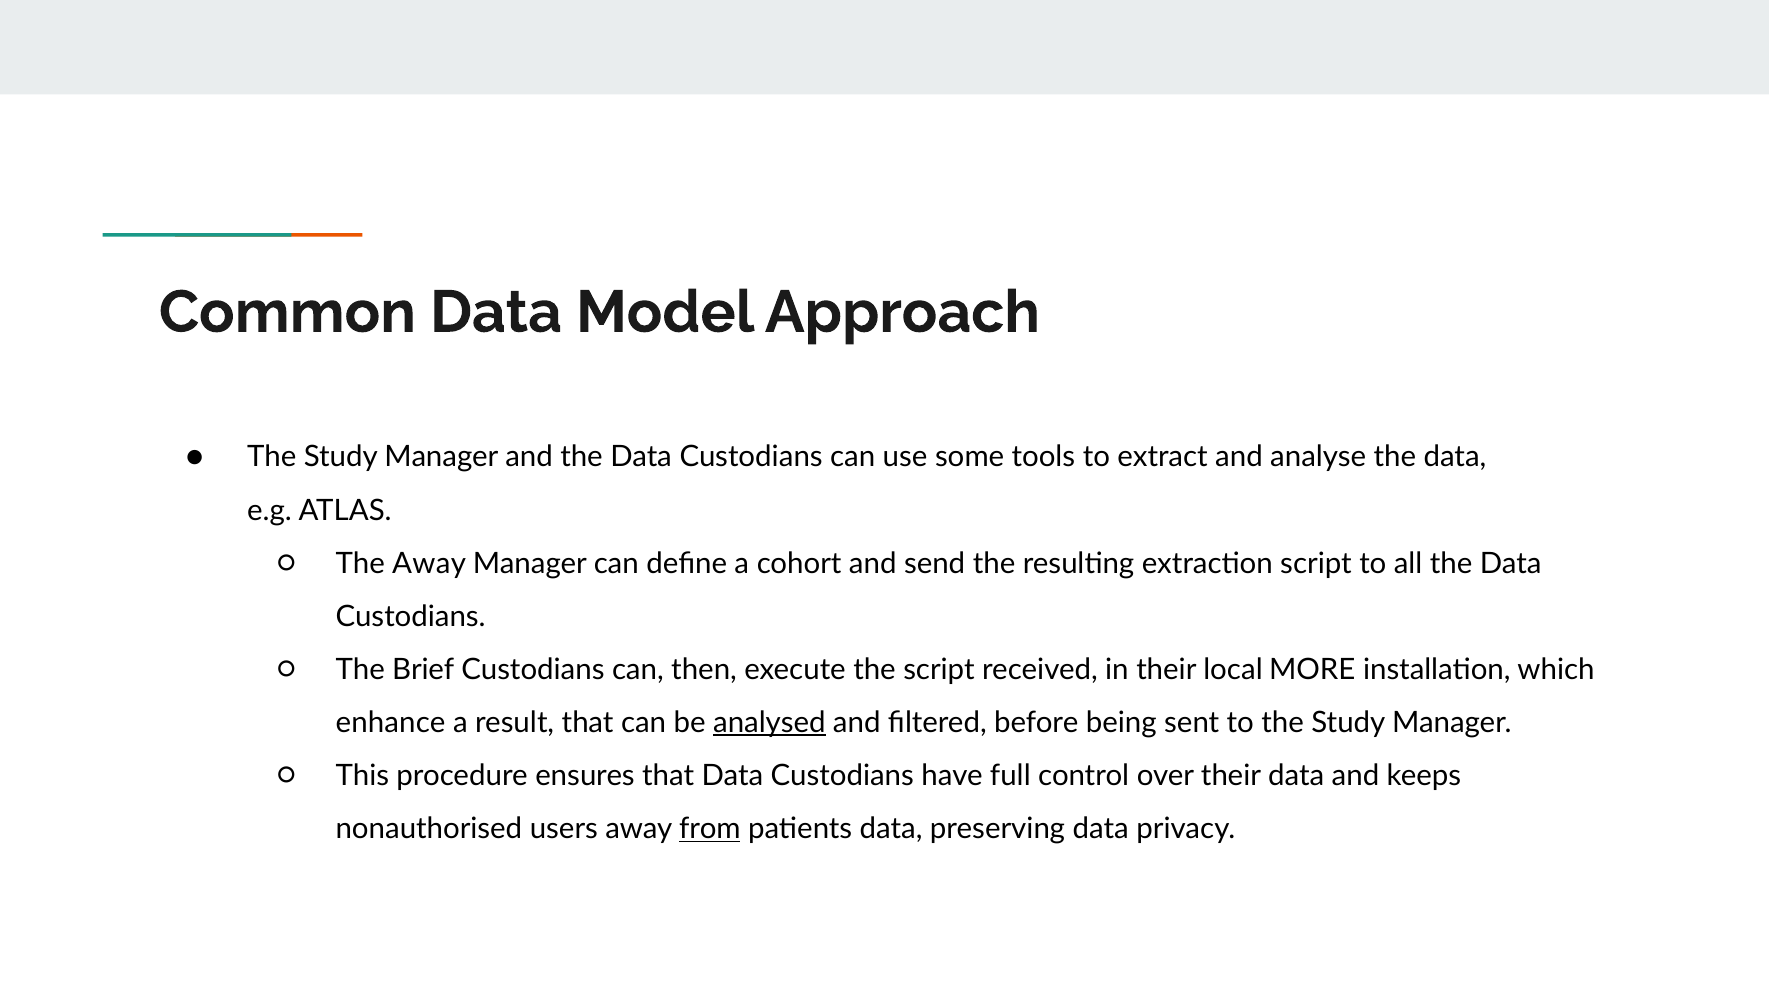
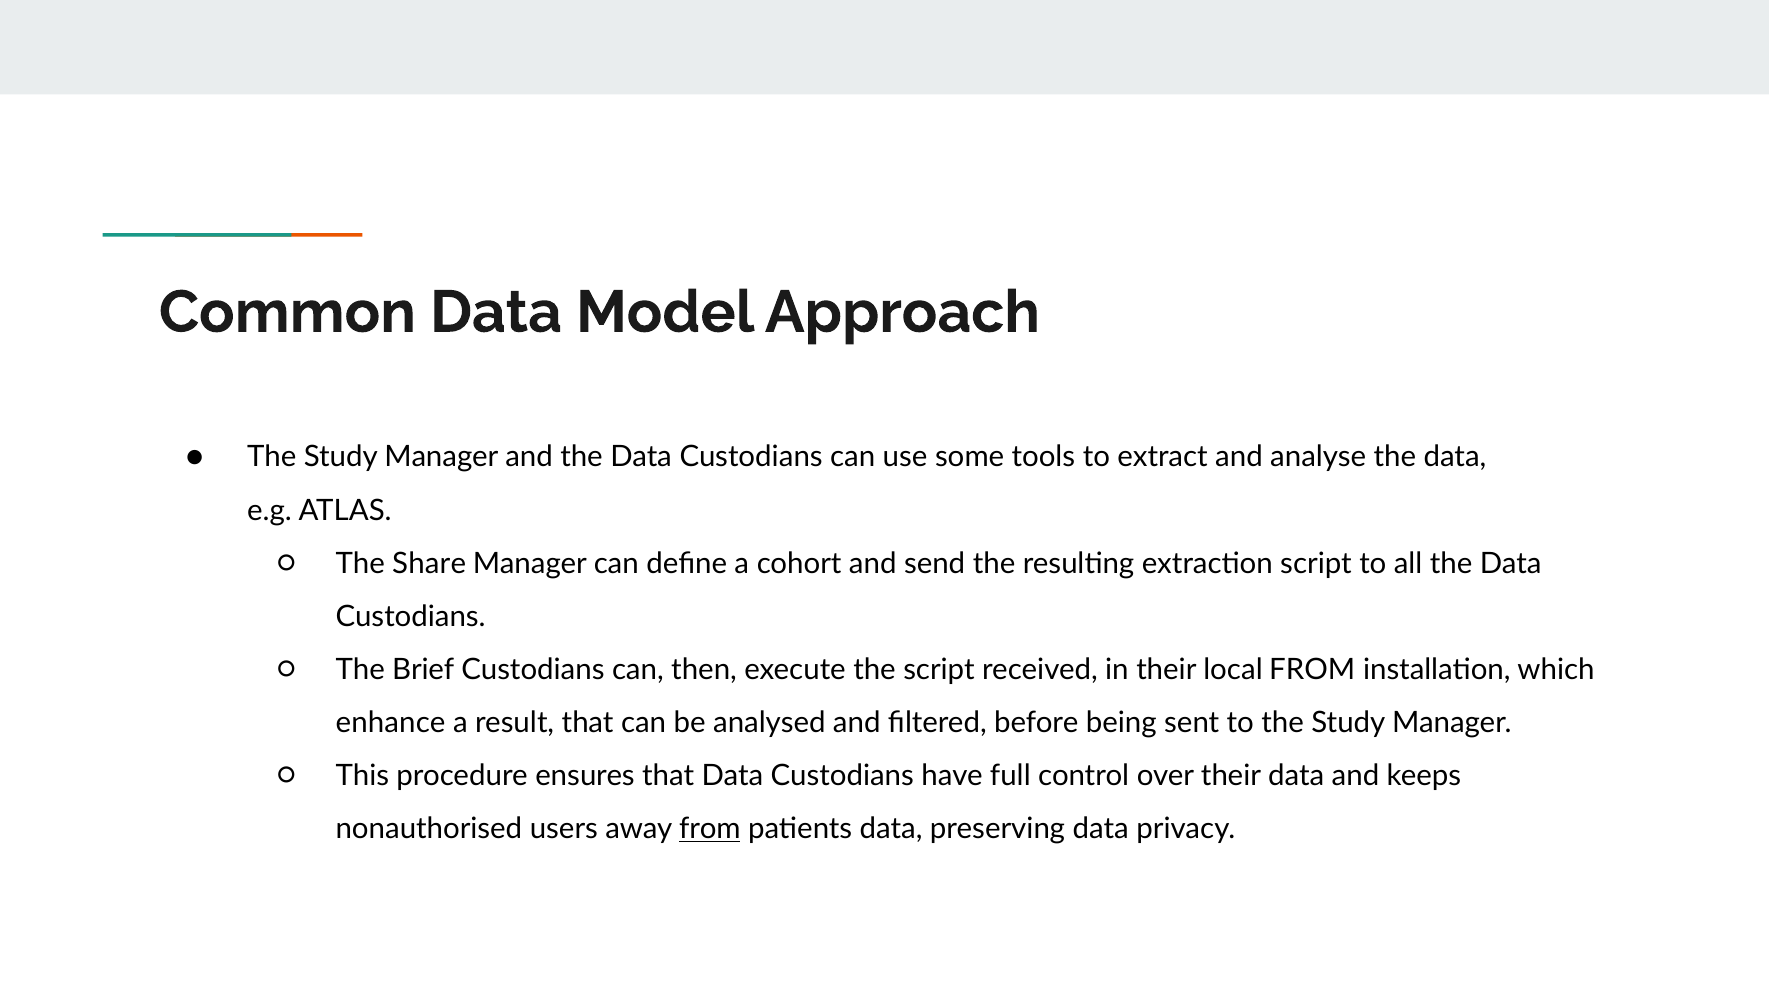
The Away: Away -> Share (429, 563)
local MORE: MORE -> FROM (1312, 670)
analysed underline: present -> none (769, 723)
